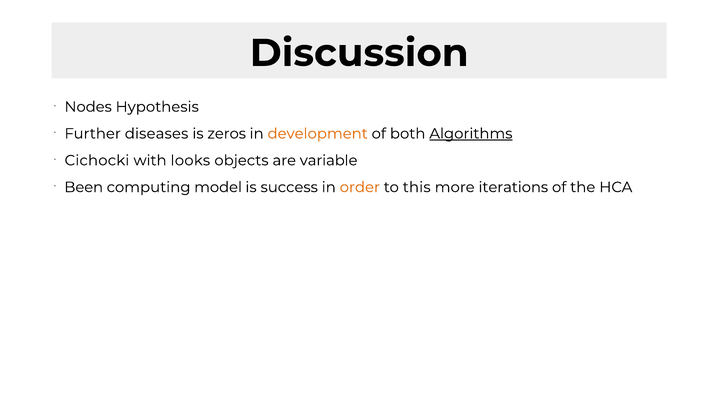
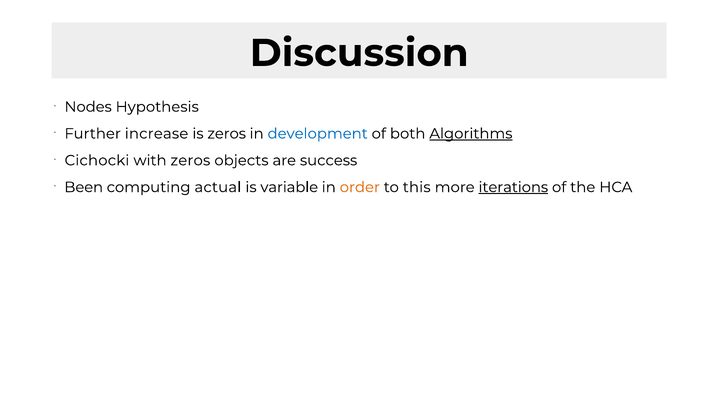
diseases: diseases -> increase (157, 134)
development colour: orange -> blue (318, 134)
with looks: looks -> zeros (190, 161)
variable: variable -> success (329, 161)
model: model -> actual (218, 188)
success: success -> variable (289, 188)
iterations underline: none -> present (513, 188)
